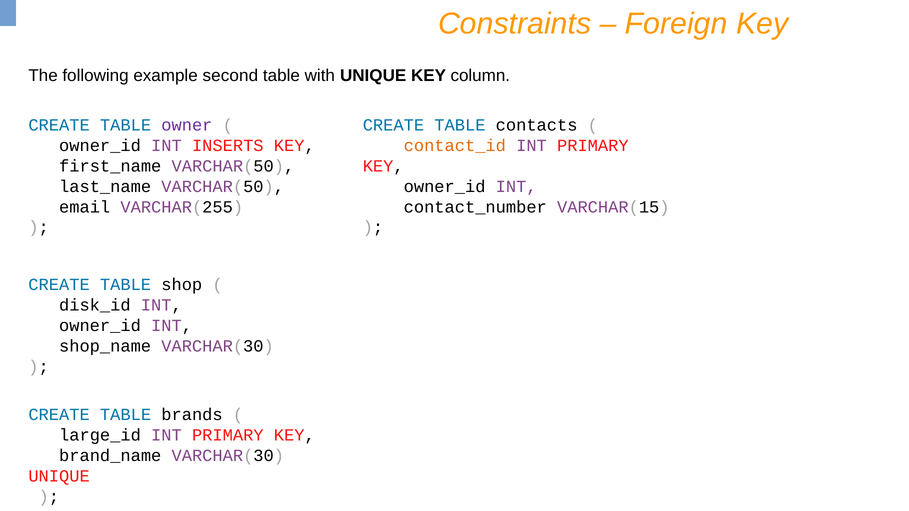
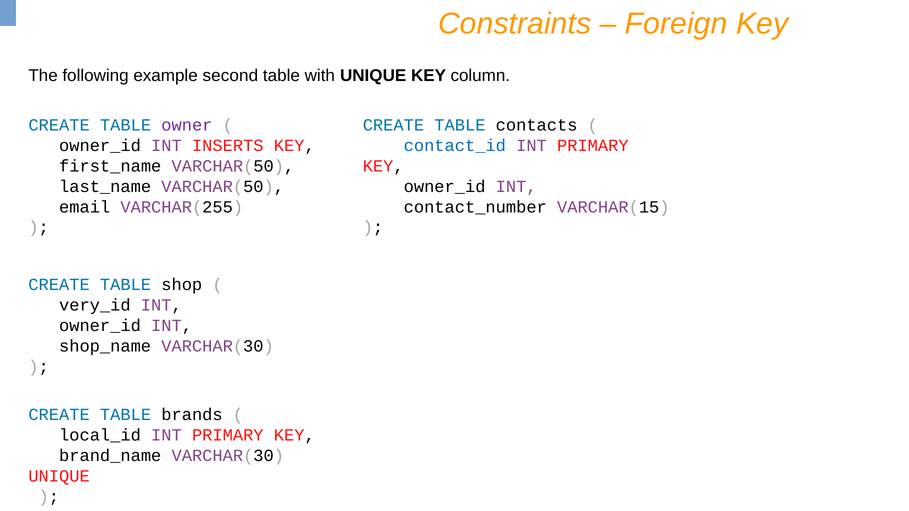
contact_id colour: orange -> blue (455, 146)
disk_id: disk_id -> very_id (95, 305)
large_id: large_id -> local_id (100, 436)
